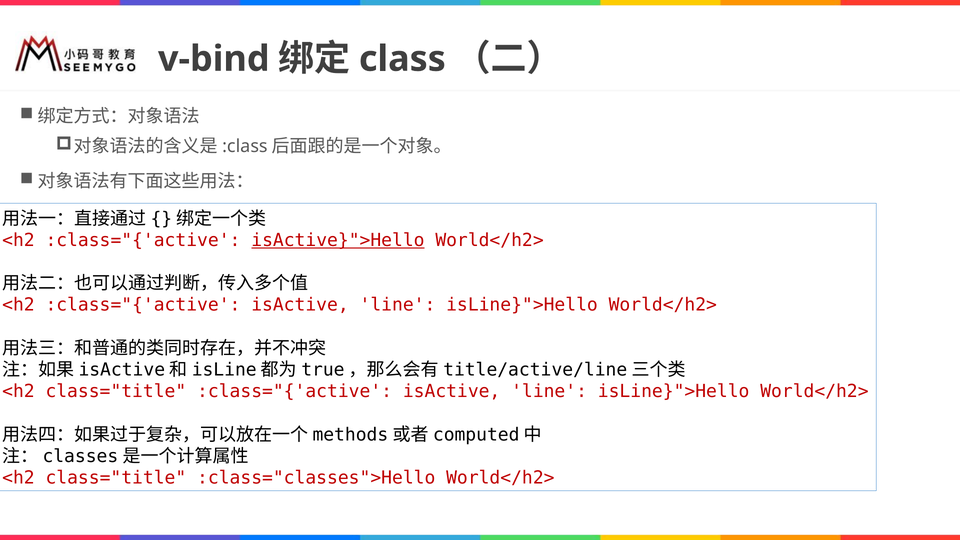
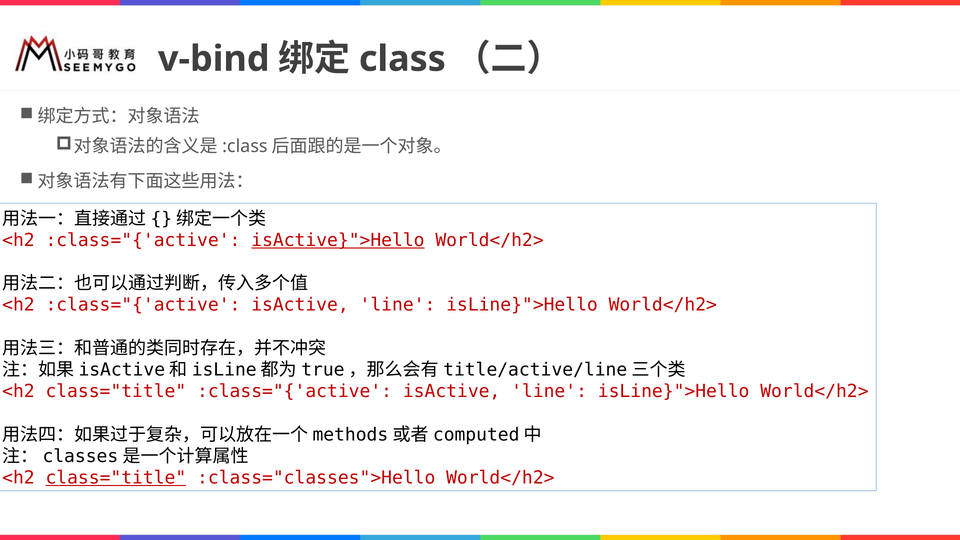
class="title underline: none -> present (116, 478)
